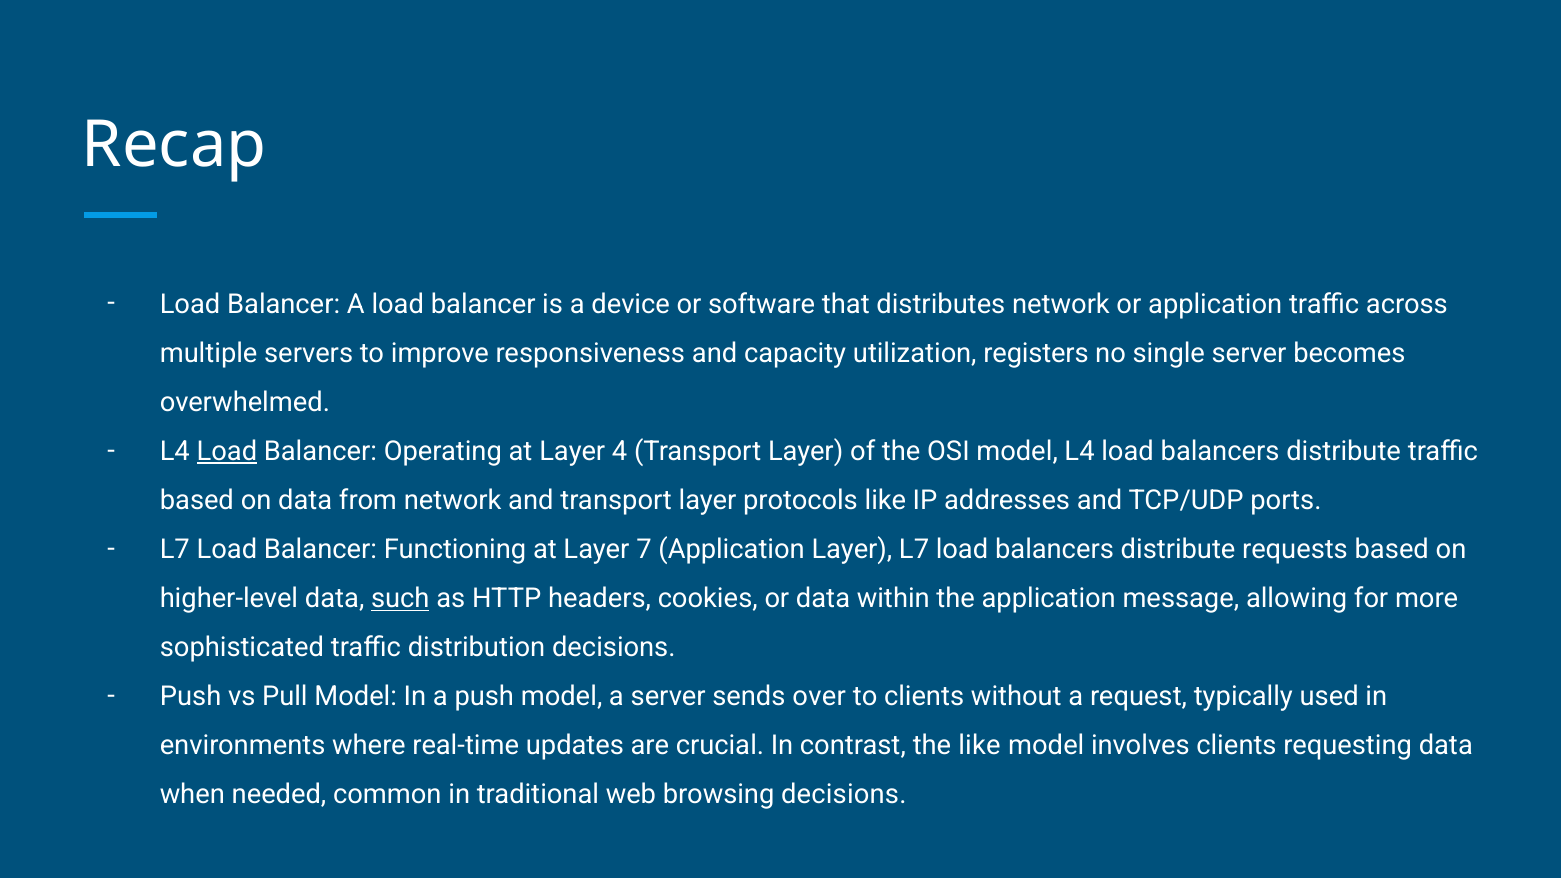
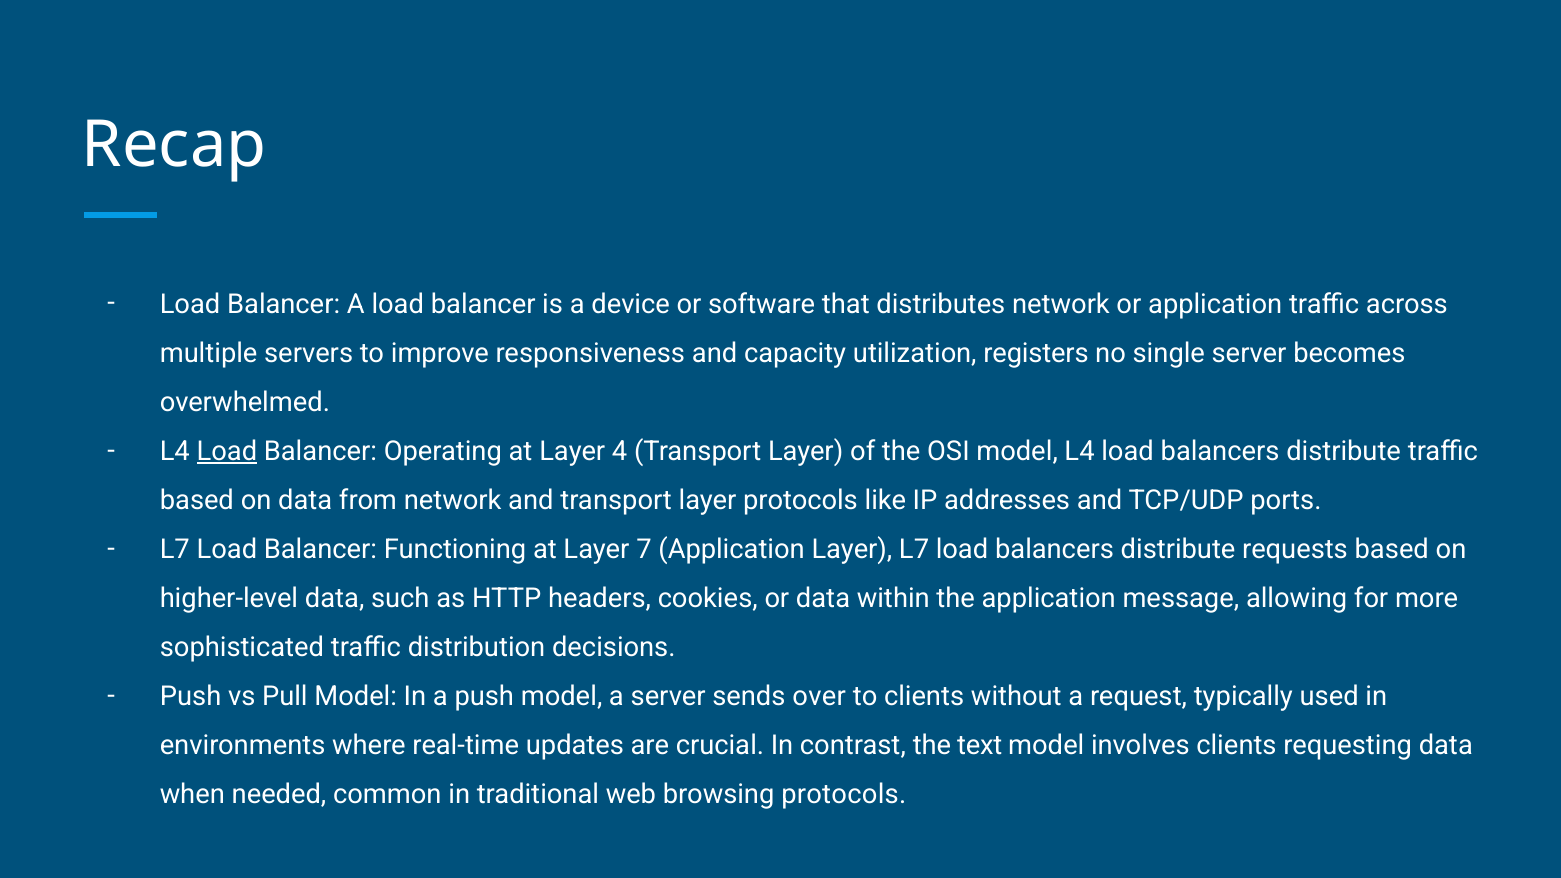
such underline: present -> none (400, 599)
the like: like -> text (980, 746)
browsing decisions: decisions -> protocols (844, 795)
